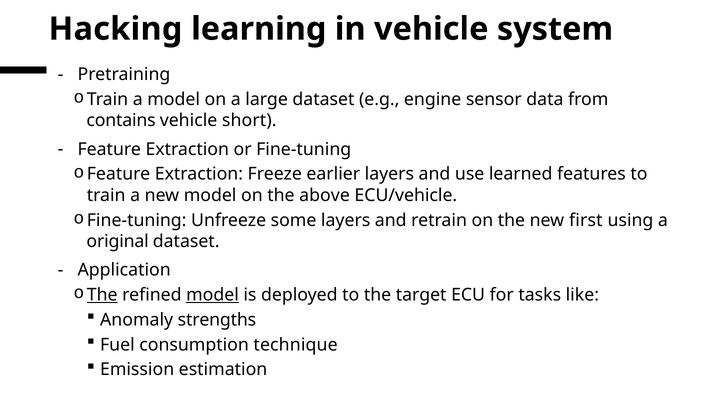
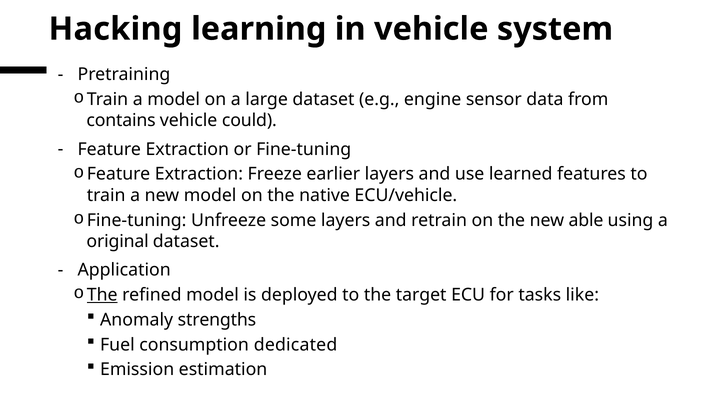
short: short -> could (249, 121)
above: above -> native (325, 195)
first: first -> able (586, 220)
model underline: present -> none (212, 295)
technique: technique -> dedicated (296, 345)
